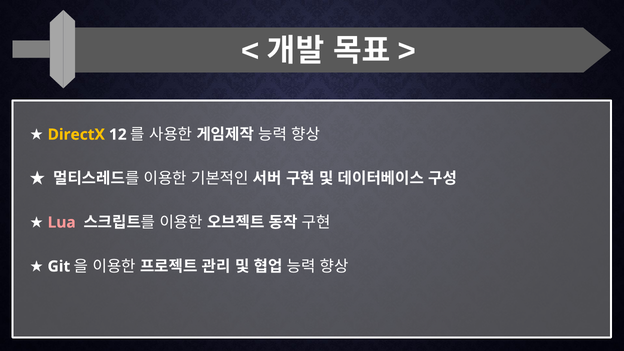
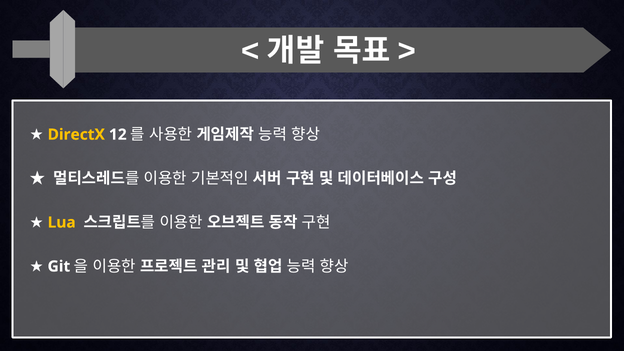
Lua colour: pink -> yellow (62, 222)
